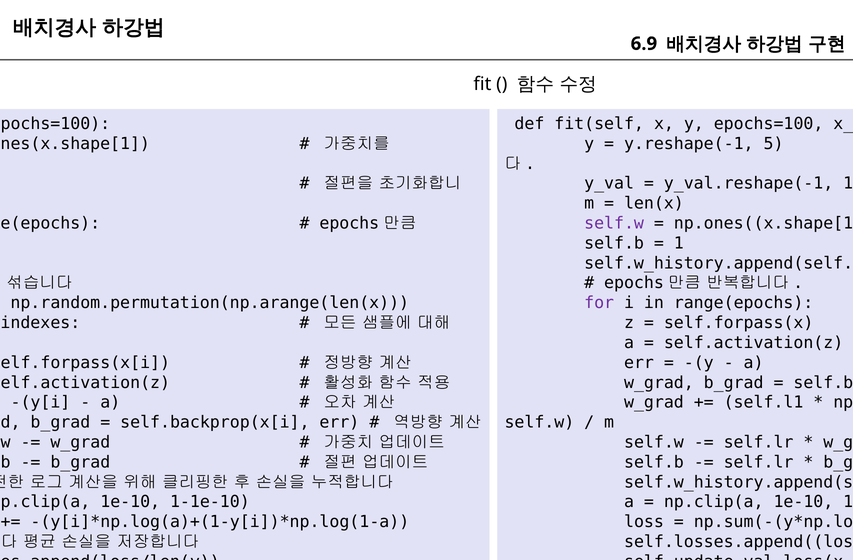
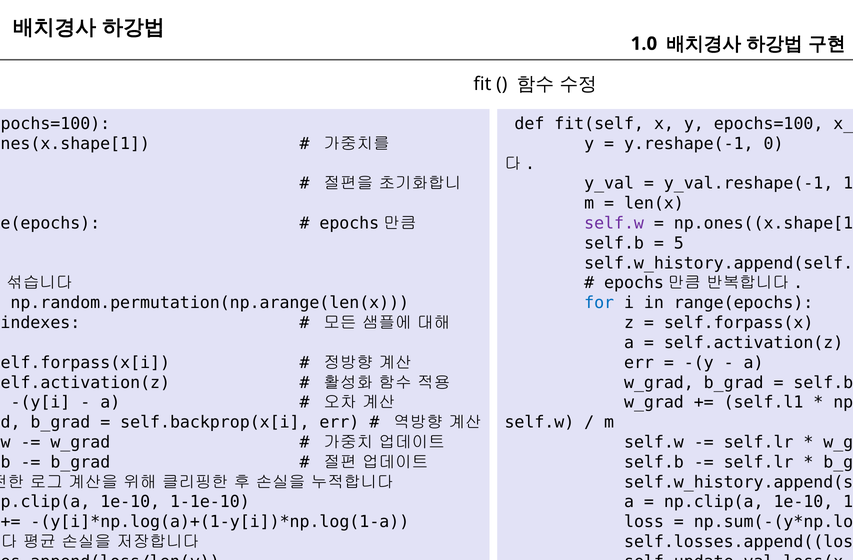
6.9: 6.9 -> 1.0 (644, 44)
y.reshape(-1 5: 5 -> 0 (774, 144)
1: 1 -> 5 (679, 243)
for colour: purple -> blue (599, 303)
